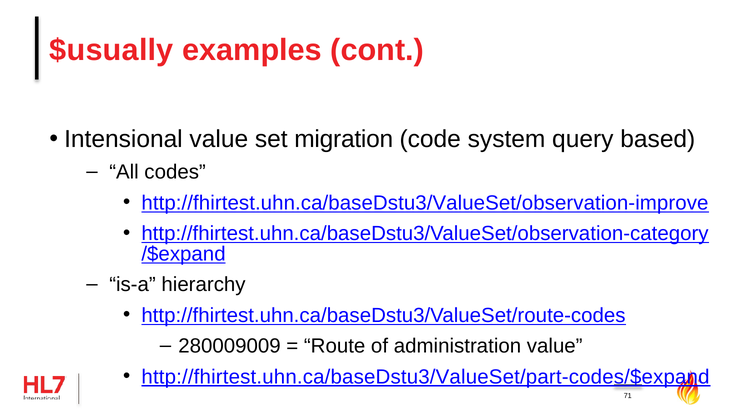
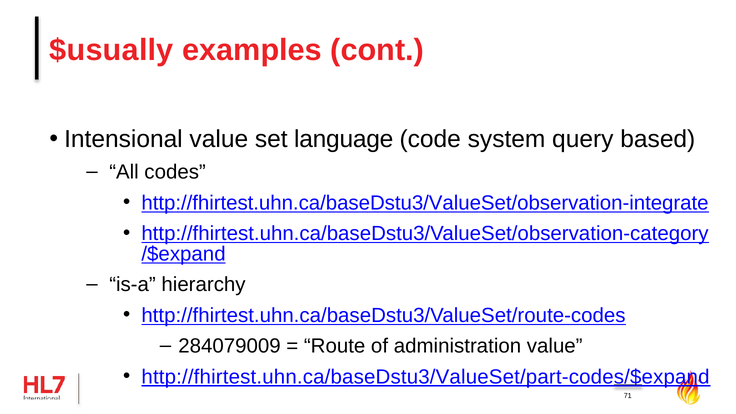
migration: migration -> language (344, 139)
http://fhirtest.uhn.ca/baseDstu3/ValueSet/observation-improve: http://fhirtest.uhn.ca/baseDstu3/ValueSet/observation-improve -> http://fhirtest.uhn.ca/baseDstu3/ValueSet/observation-integrate (425, 203)
280009009: 280009009 -> 284079009 (229, 346)
